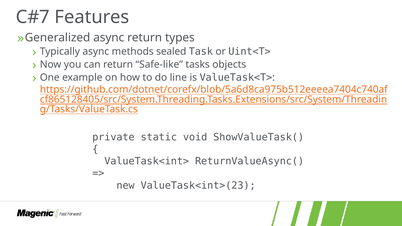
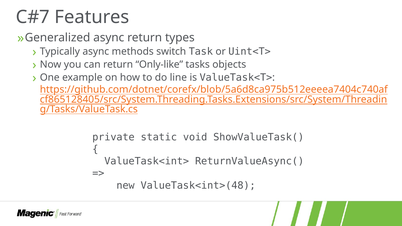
sealed: sealed -> switch (171, 52)
Safe-like: Safe-like -> Only-like (159, 65)
ValueTask<int>(23: ValueTask<int>(23 -> ValueTask<int>(48 (198, 185)
